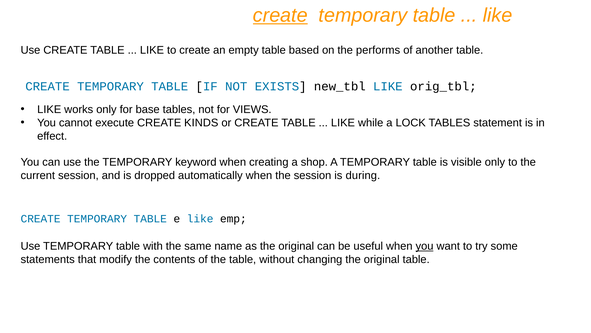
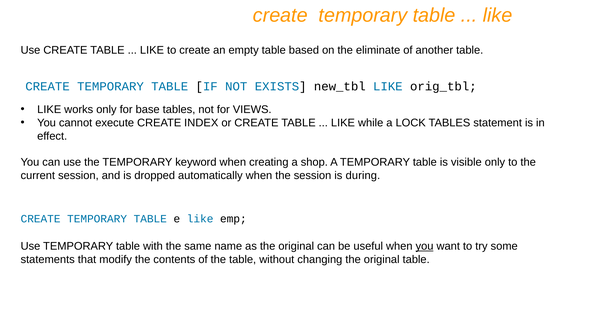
create underline: present -> none (280, 15)
performs: performs -> eliminate (378, 50)
KINDS: KINDS -> INDEX (201, 123)
